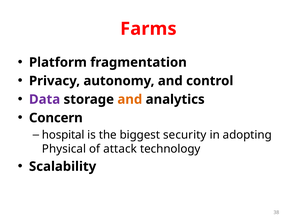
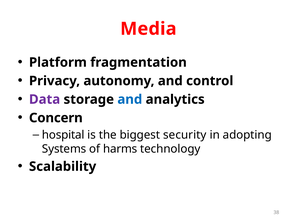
Farms: Farms -> Media (148, 29)
and colour: orange -> blue (130, 99)
Physical: Physical -> Systems (64, 149)
attack: attack -> harms (120, 149)
